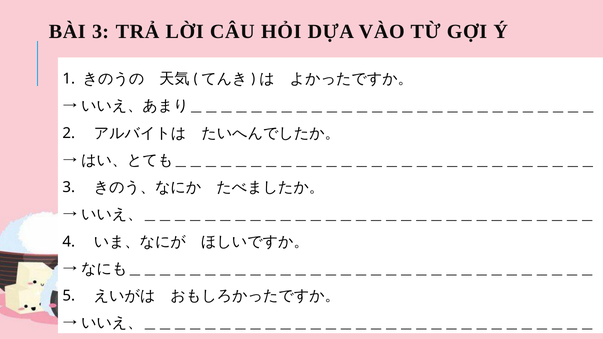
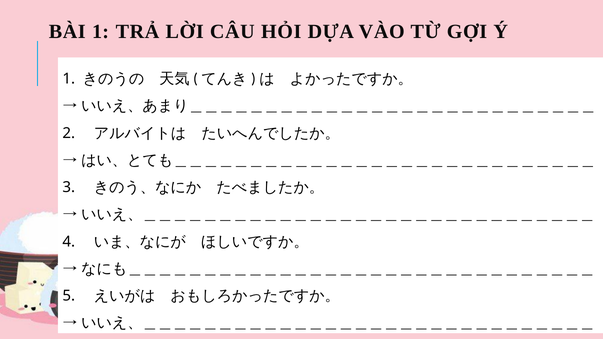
BÀI 3: 3 -> 1 (101, 32)
